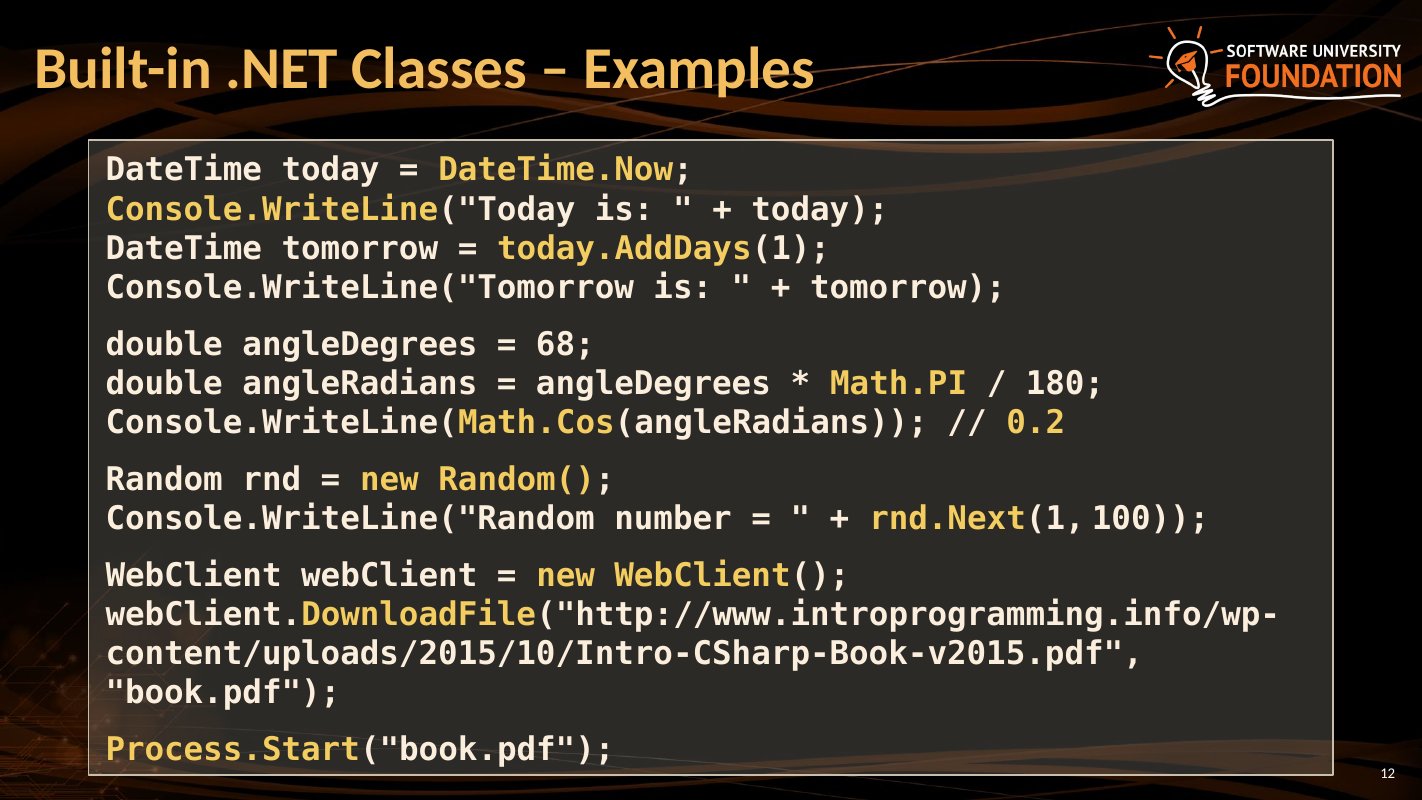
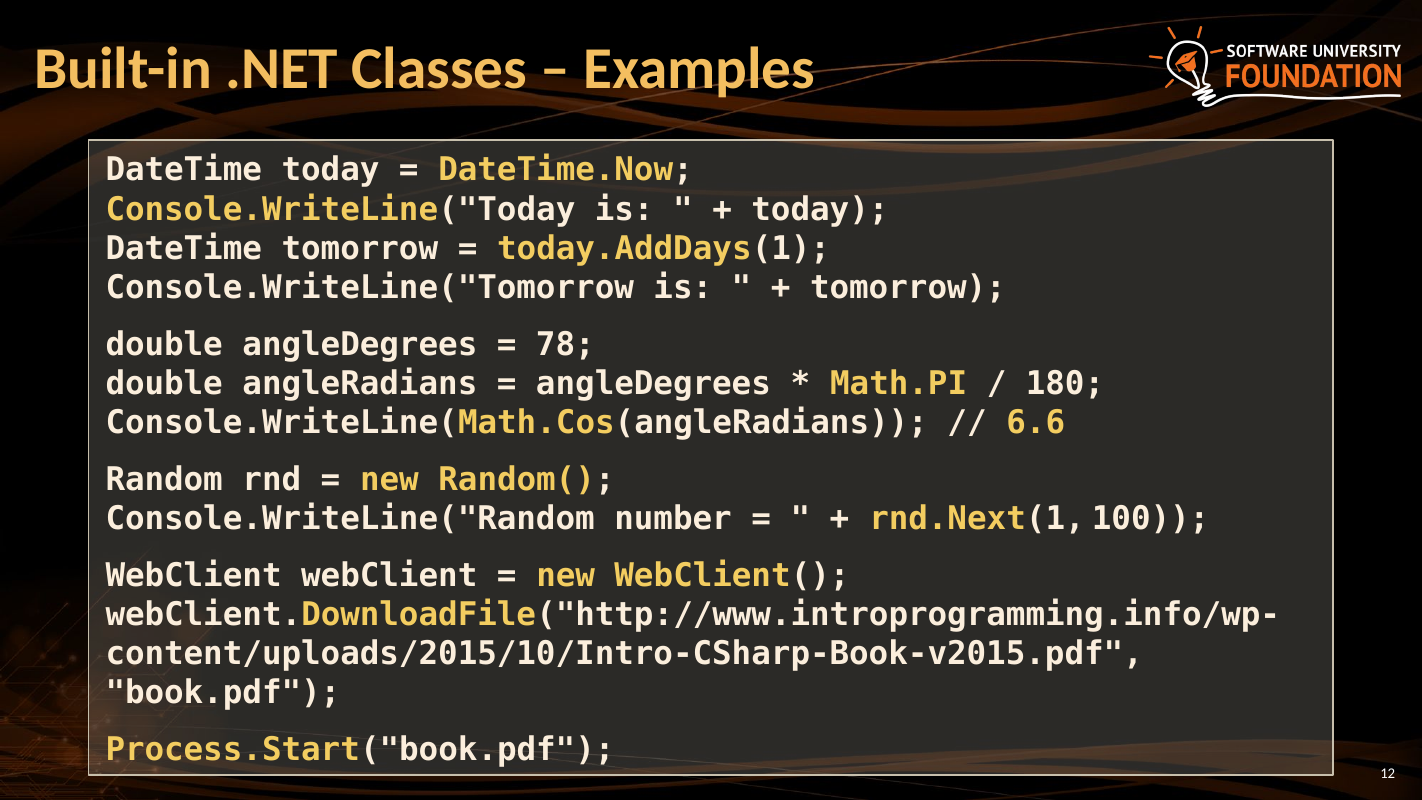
68: 68 -> 78 (565, 344)
0.2: 0.2 -> 6.6 (1036, 423)
